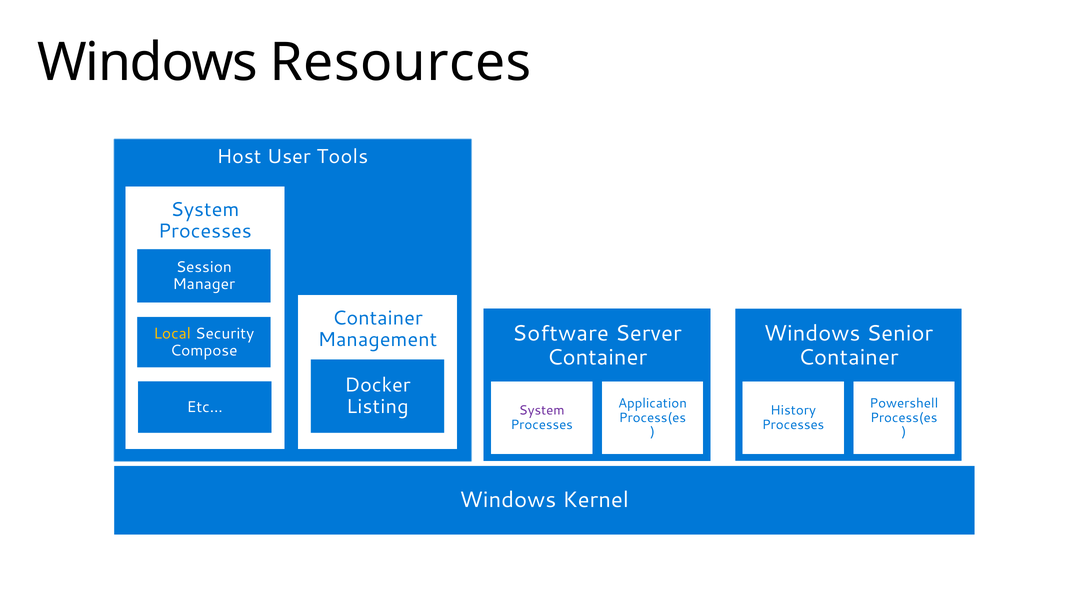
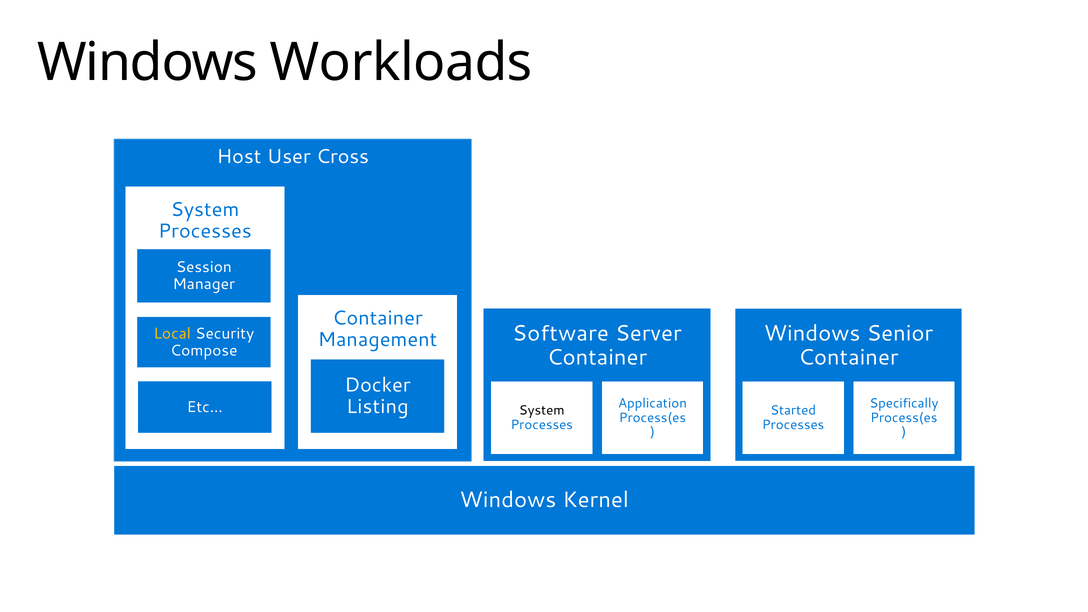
Resources: Resources -> Workloads (401, 62)
Tools: Tools -> Cross (343, 157)
Powershell: Powershell -> Specifically (904, 403)
System colour: purple -> black (542, 410)
History: History -> Started (793, 410)
